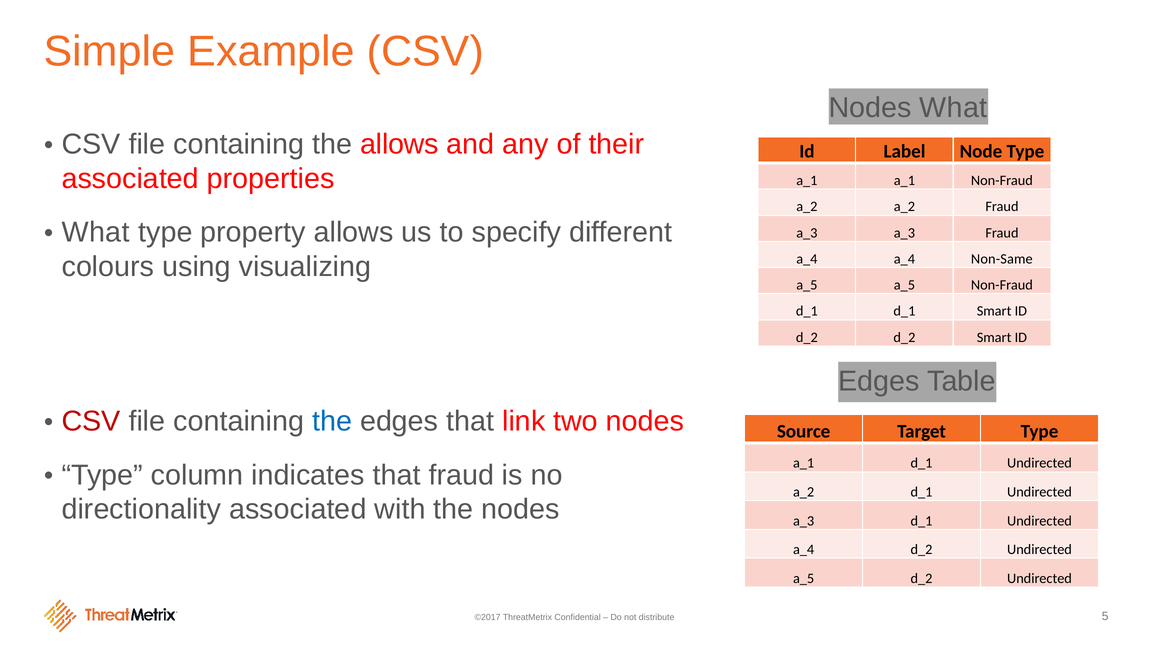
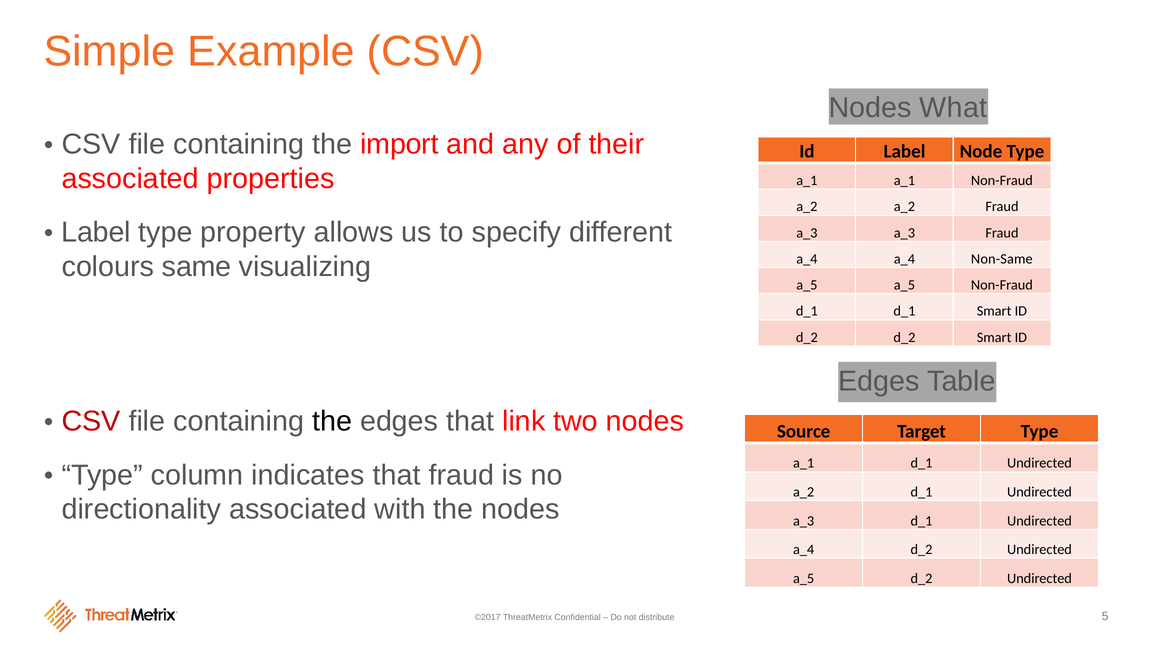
the allows: allows -> import (399, 144)
What: What -> Label (96, 233)
using: using -> same (197, 267)
the colour: blue -> black (332, 422)
